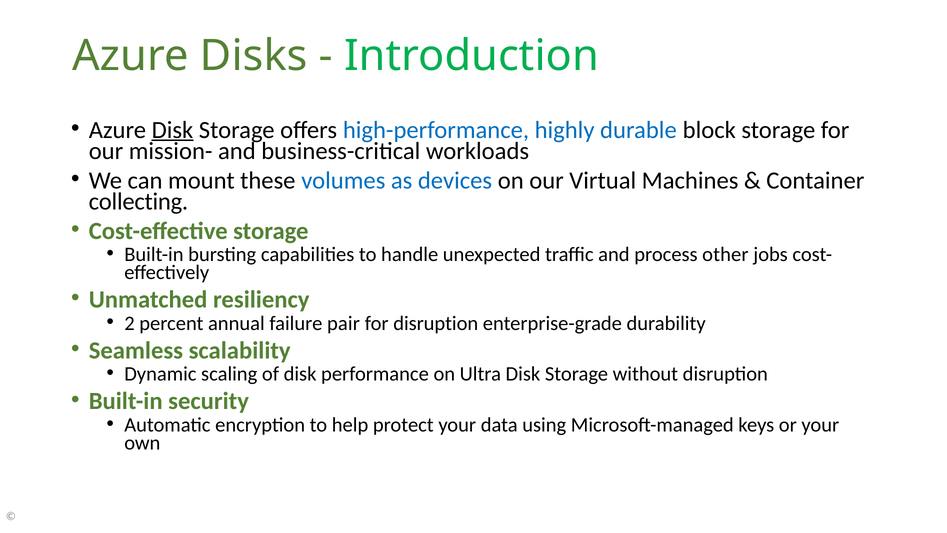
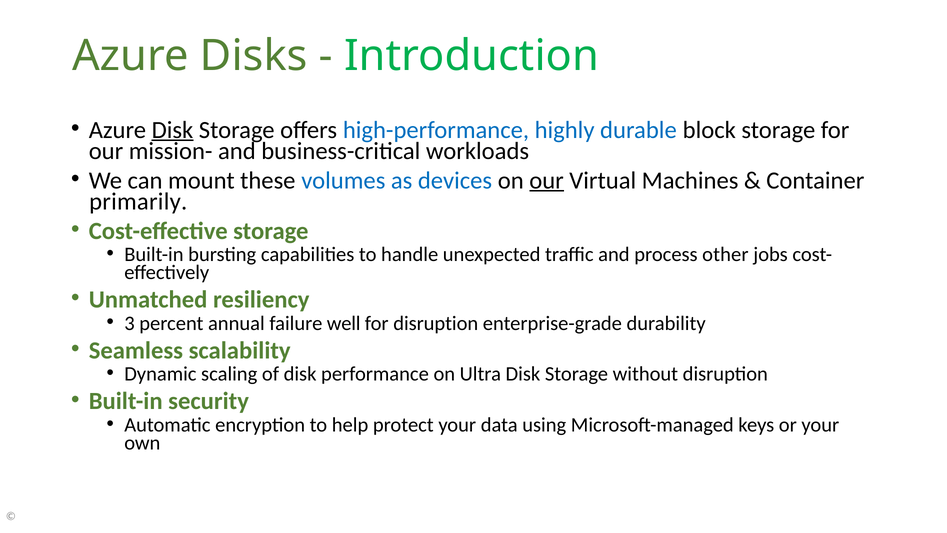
our underline: none -> present (547, 180)
collecting: collecting -> primarily (138, 202)
2: 2 -> 3 (129, 323)
pair: pair -> well (344, 323)
